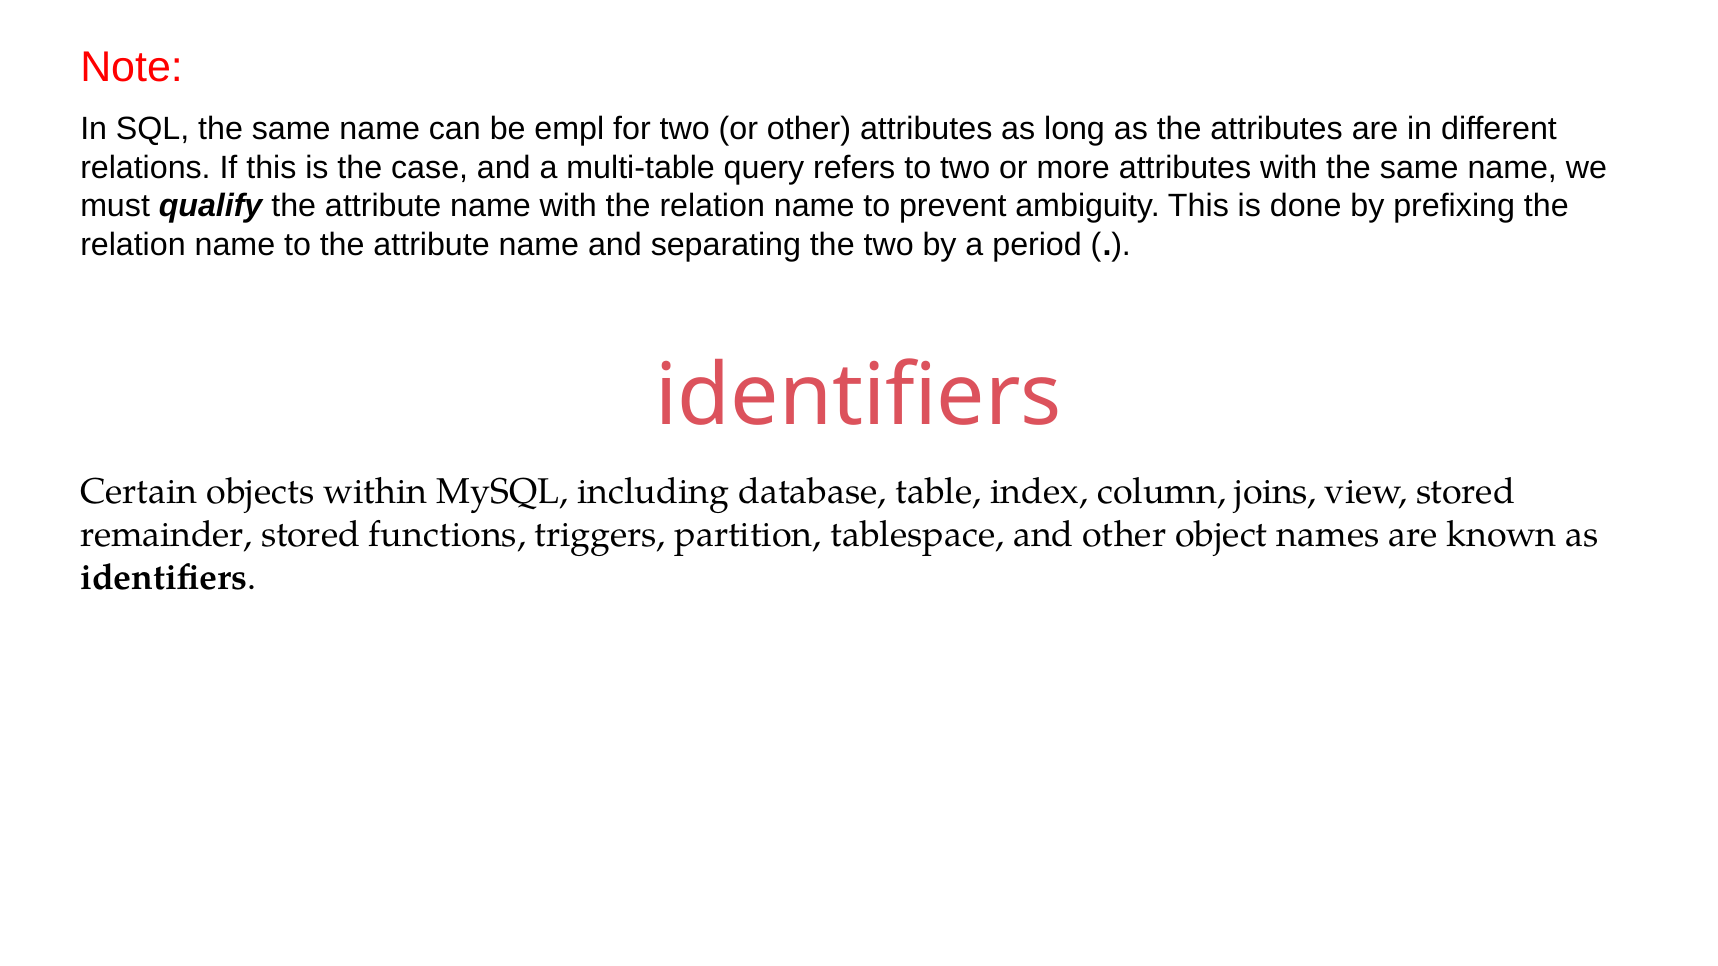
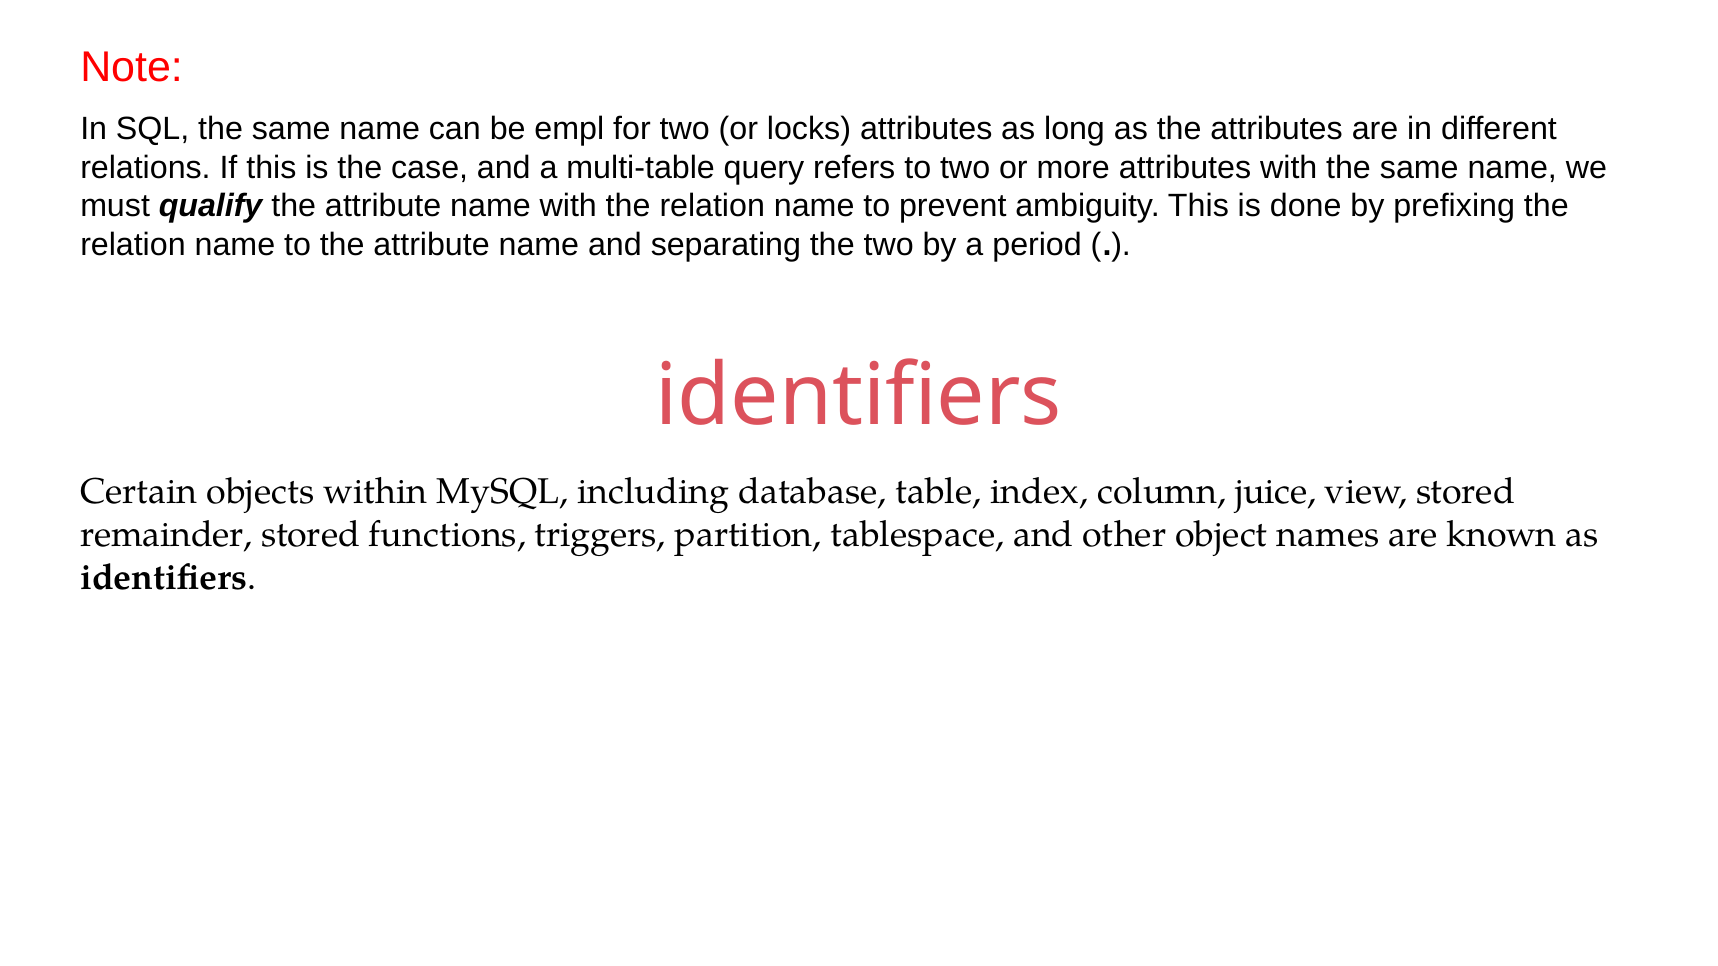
or other: other -> locks (809, 129)
joins: joins -> juice (1276, 492)
